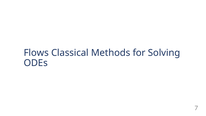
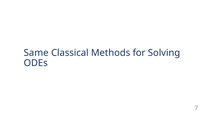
Flows: Flows -> Same (36, 53)
